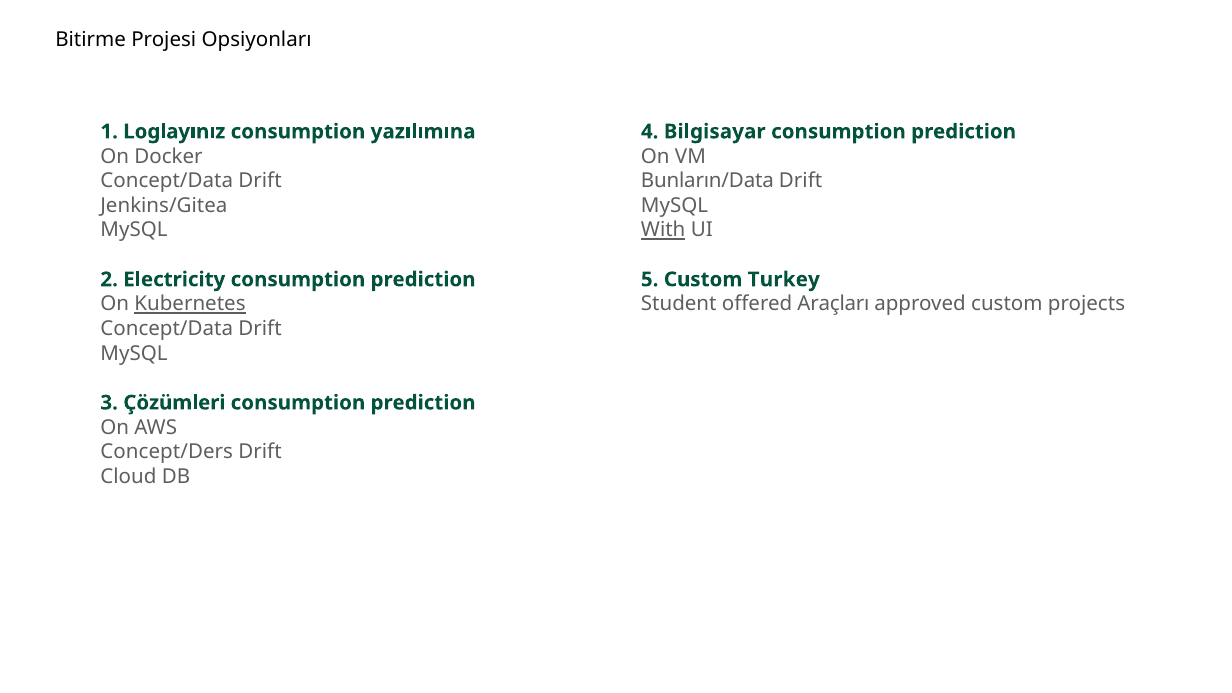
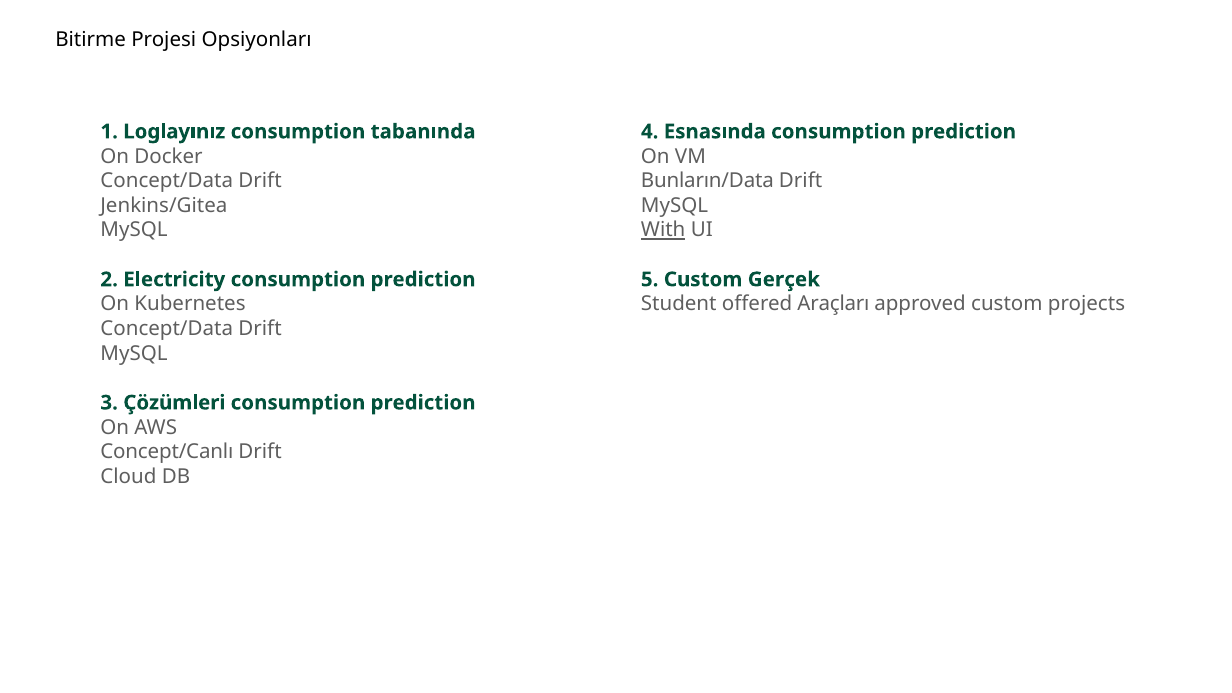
yazılımına: yazılımına -> tabanında (423, 132)
Bilgisayar: Bilgisayar -> Esnasında (715, 132)
Turkey: Turkey -> Gerçek (784, 279)
Kubernetes underline: present -> none (190, 304)
Concept/Ders: Concept/Ders -> Concept/Canlı (167, 452)
